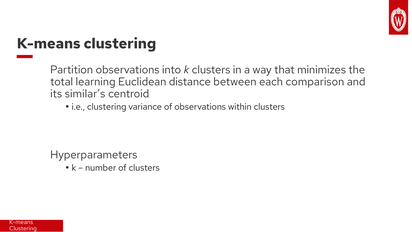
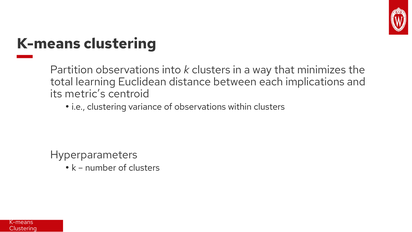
comparison: comparison -> implications (315, 82)
similar’s: similar’s -> metric’s (85, 94)
